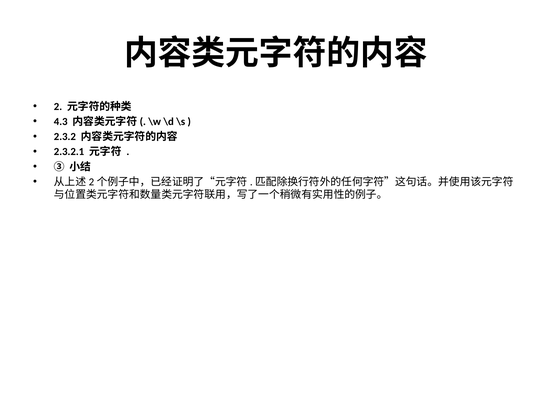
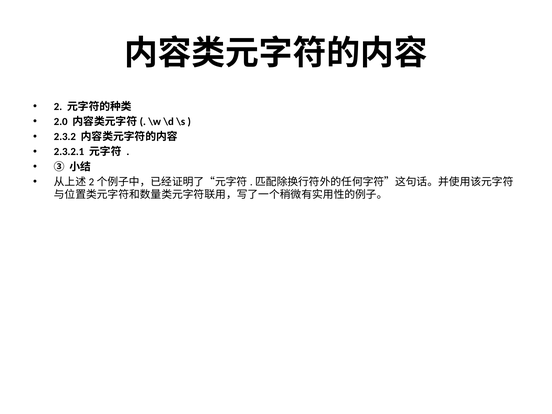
4.3: 4.3 -> 2.0 (61, 122)
